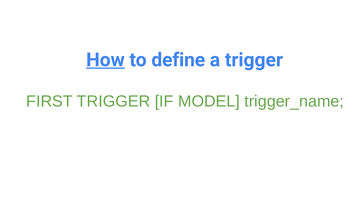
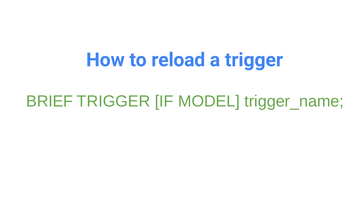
How underline: present -> none (105, 60)
define: define -> reload (178, 60)
FIRST: FIRST -> BRIEF (50, 101)
